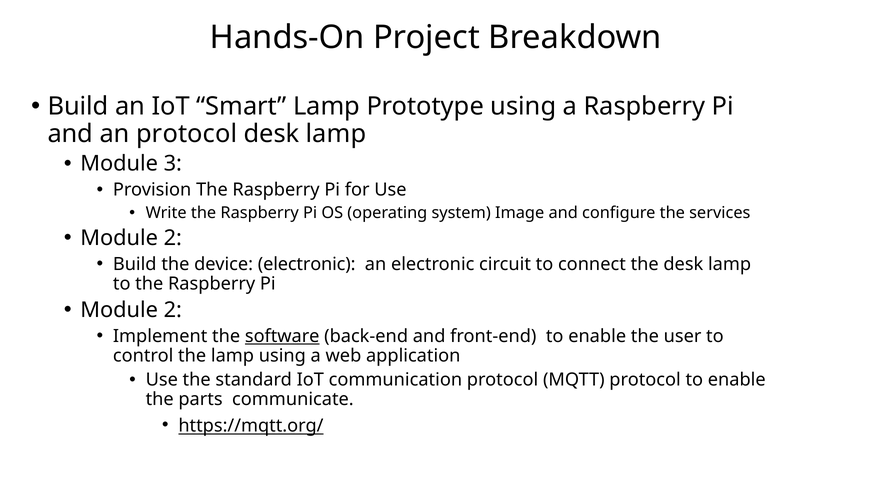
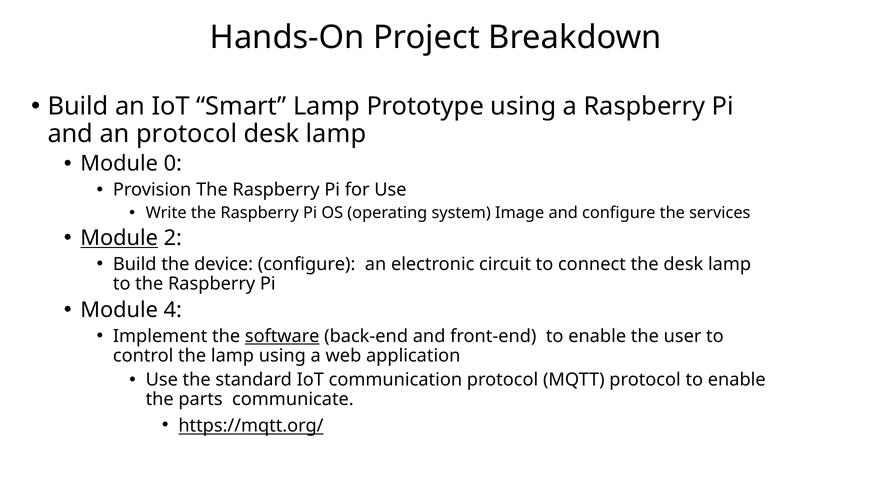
3: 3 -> 0 (173, 164)
Module underline: none -> present (119, 238)
device electronic: electronic -> configure (307, 265)
2: 2 -> 4 (173, 310)
